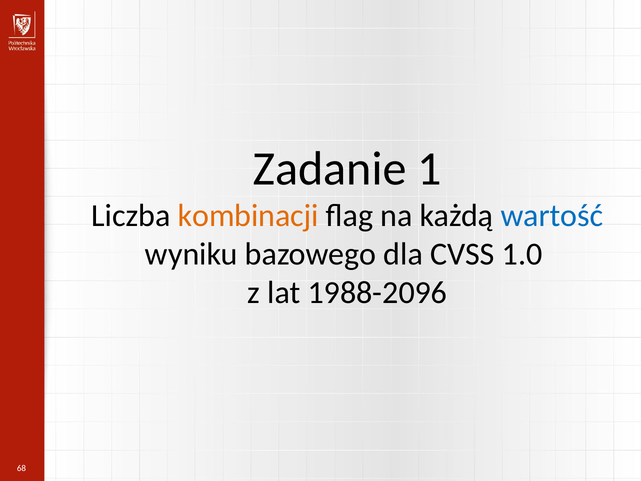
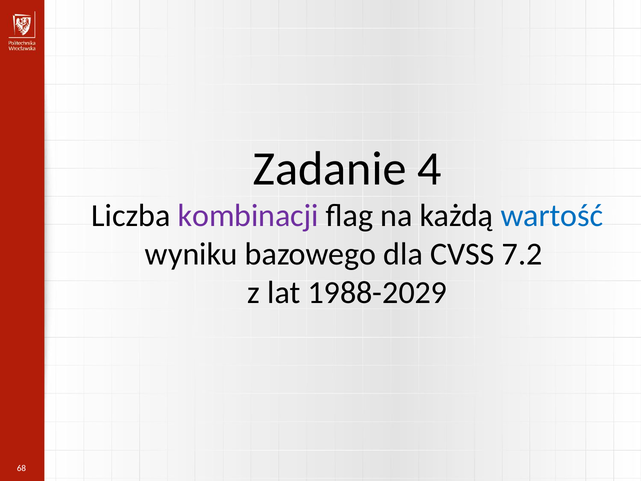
1: 1 -> 4 (429, 169)
kombinacji colour: orange -> purple (248, 216)
1.0: 1.0 -> 7.2 (522, 254)
1988-2096: 1988-2096 -> 1988-2029 (377, 293)
